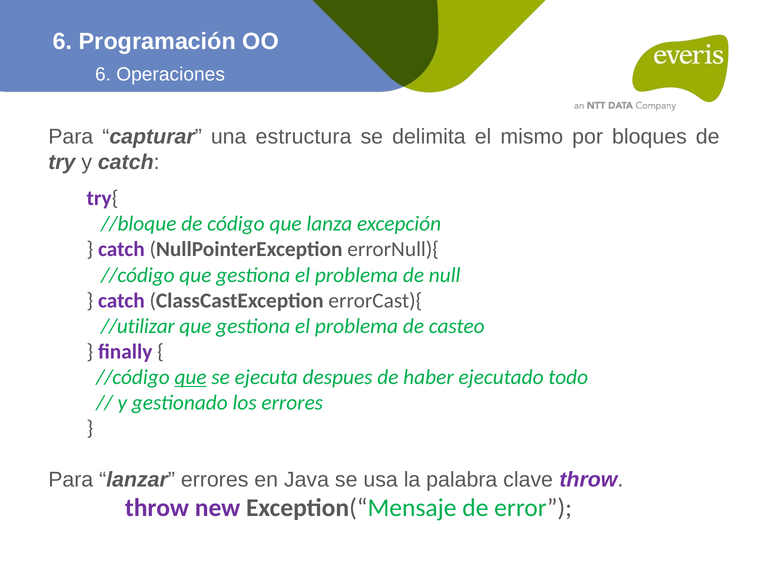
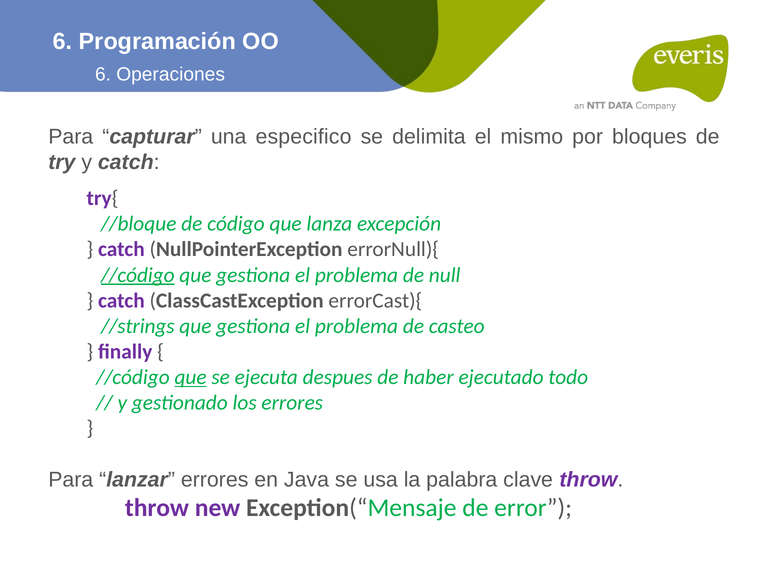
estructura: estructura -> especifico (304, 137)
//código underline: none -> present (138, 275)
//utilizar: //utilizar -> //strings (138, 326)
